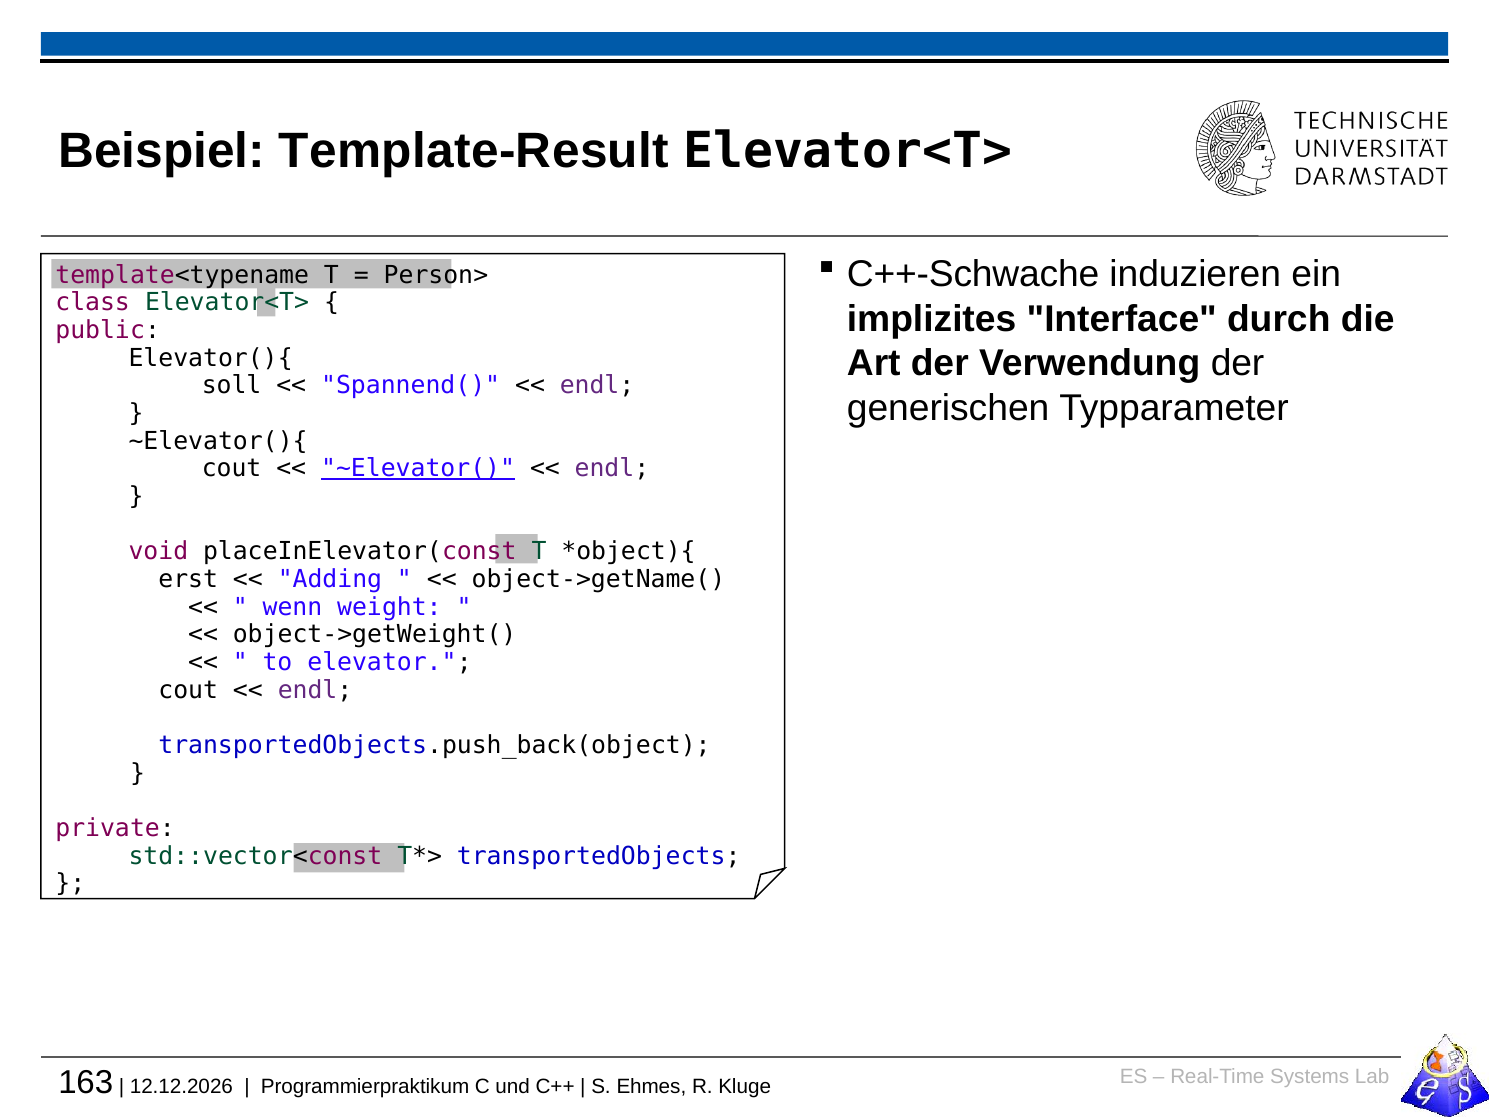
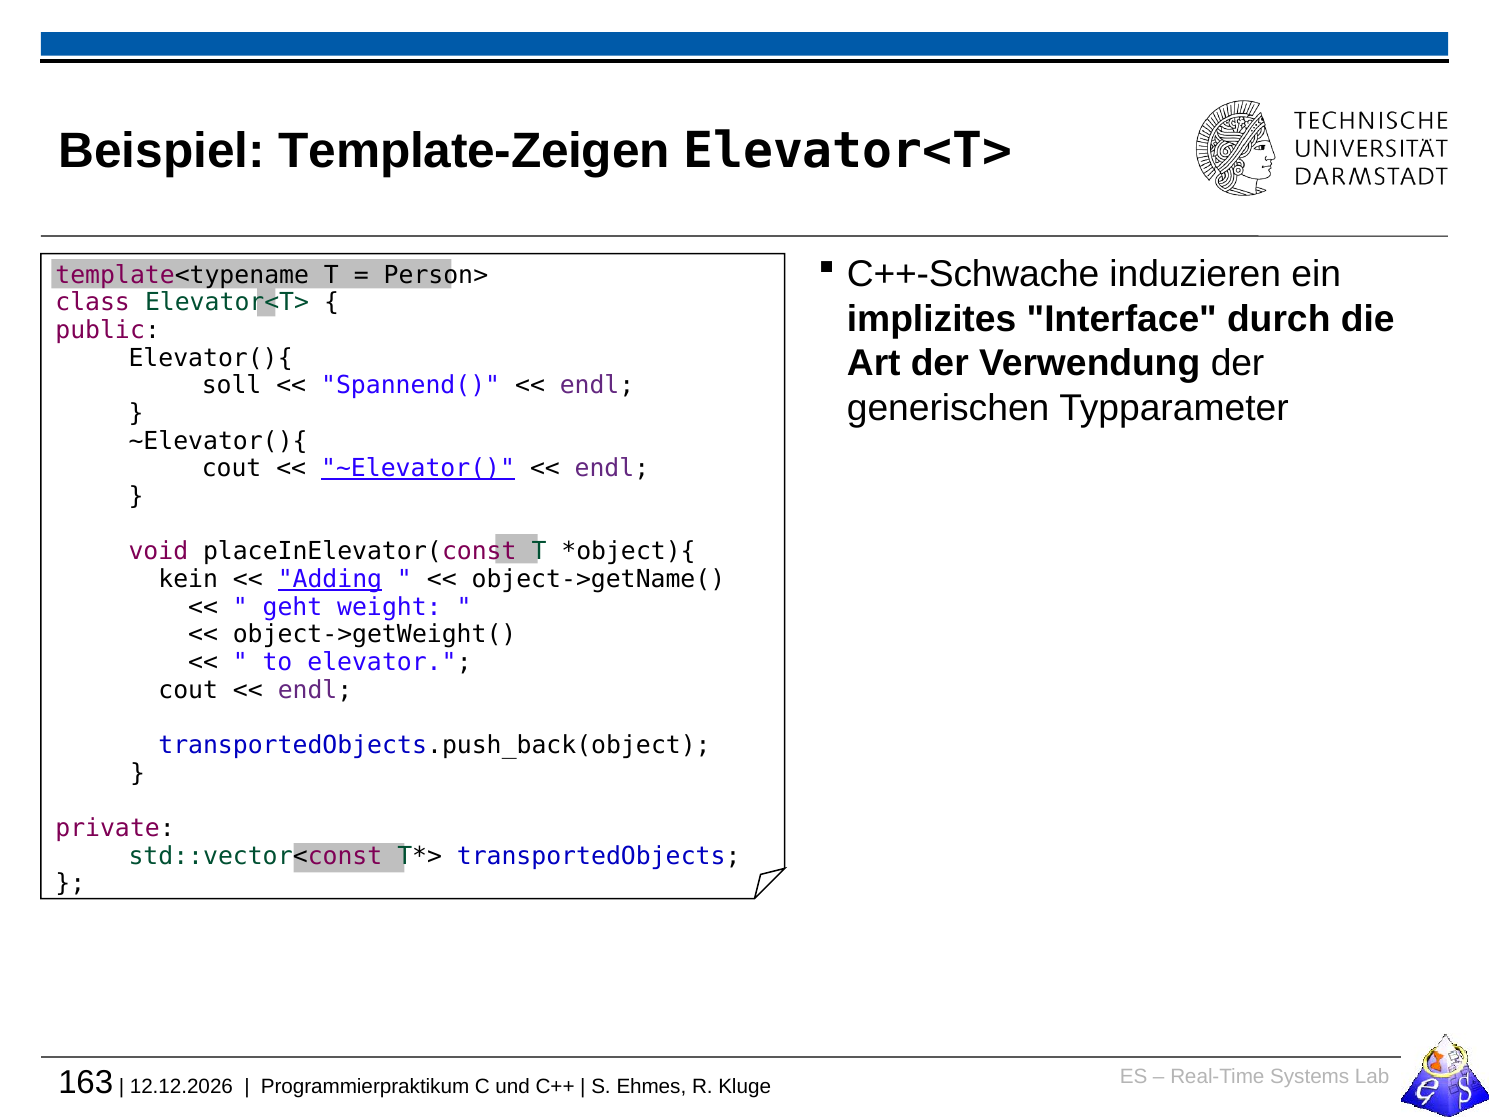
Template-Result: Template-Result -> Template-Zeigen (474, 151)
erst: erst -> kein (188, 579)
Adding underline: none -> present (330, 579)
wenn: wenn -> geht (292, 607)
